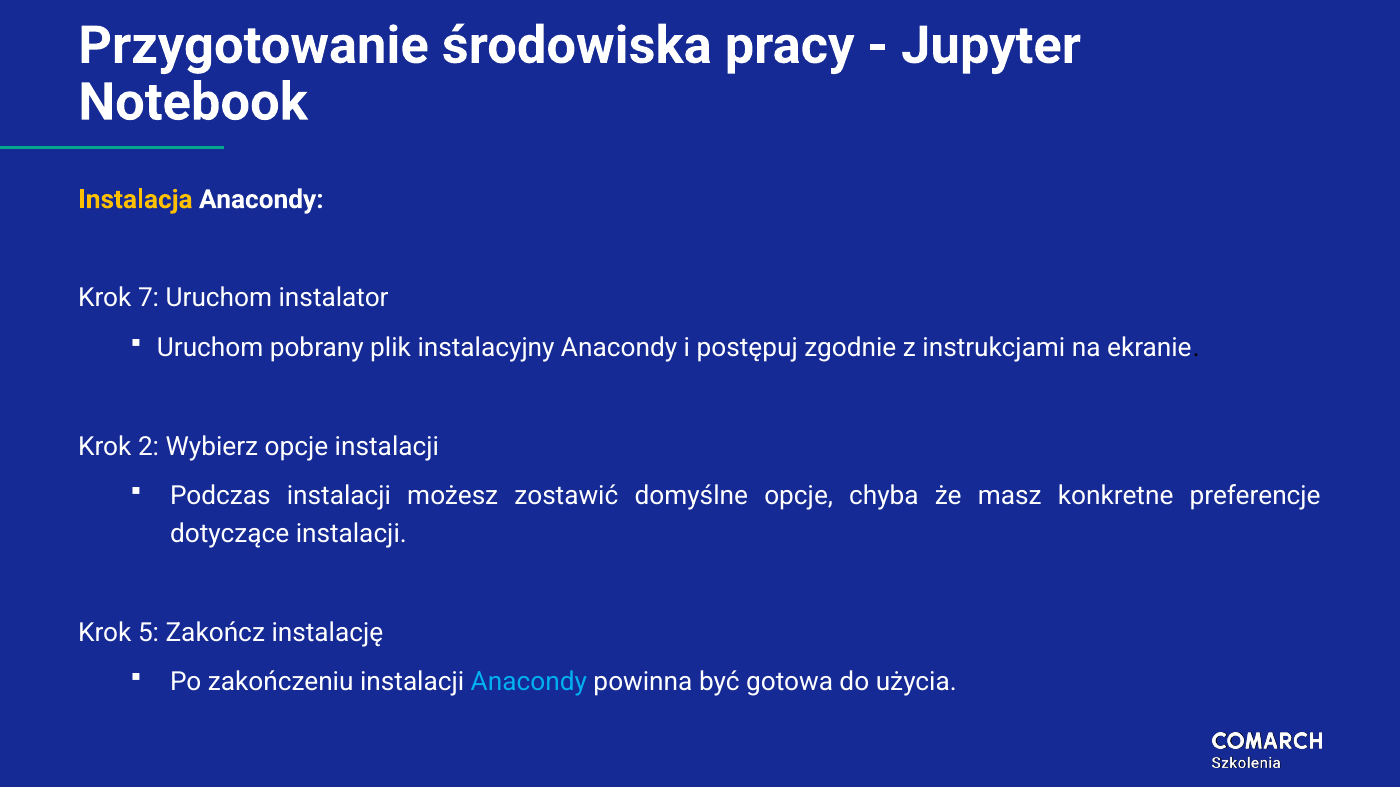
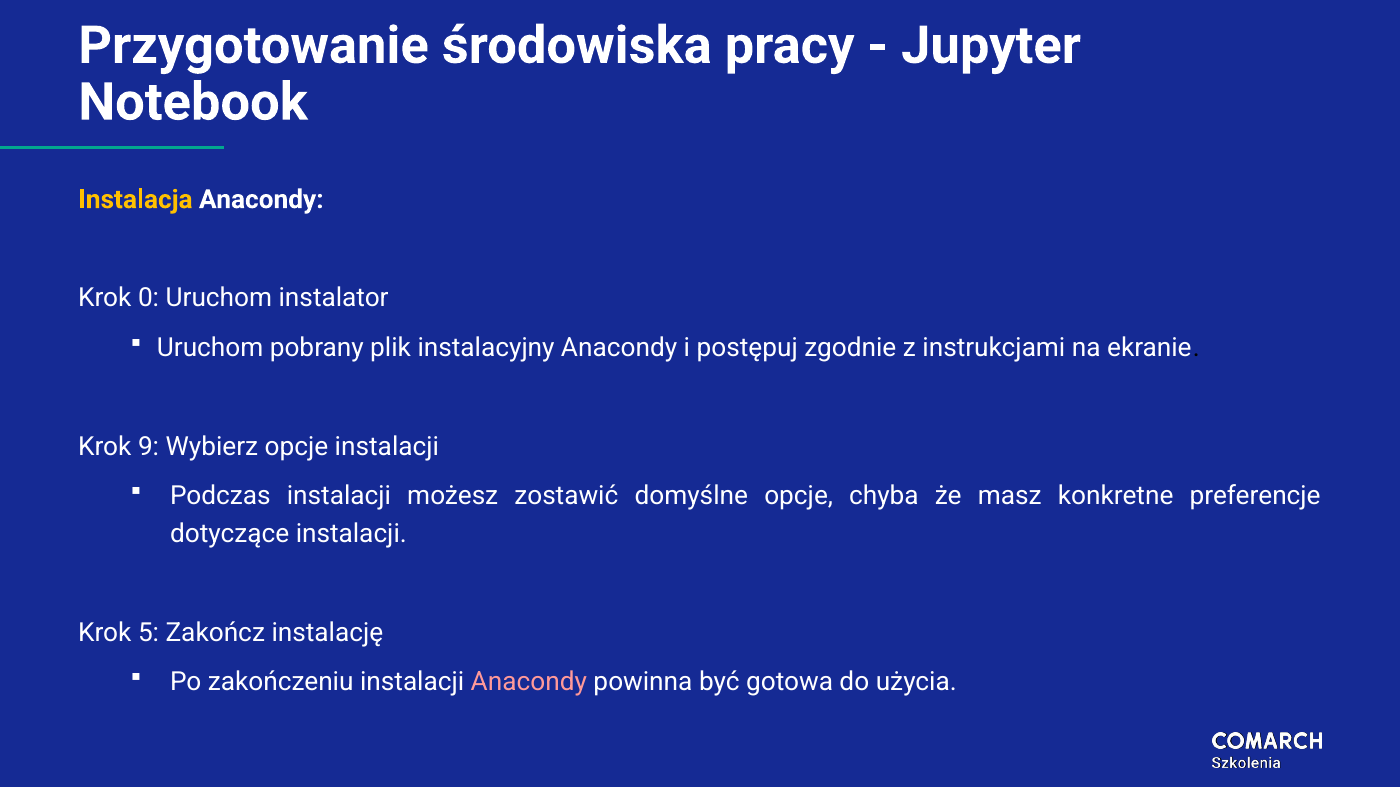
7: 7 -> 0 (149, 298)
2: 2 -> 9 (149, 447)
Anacondy colour: light blue -> pink (529, 682)
